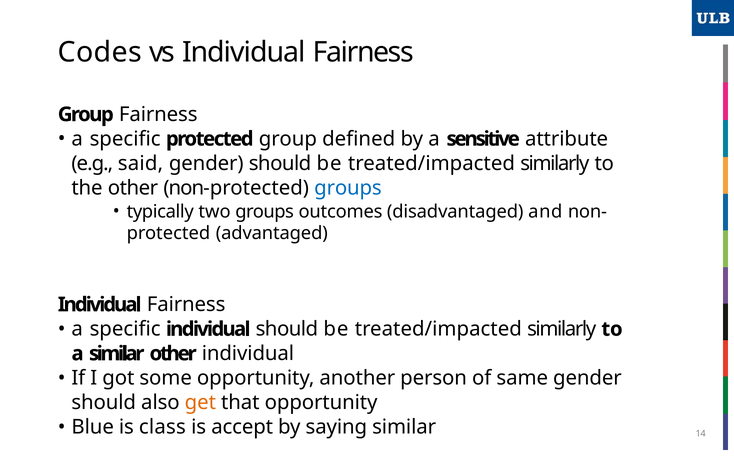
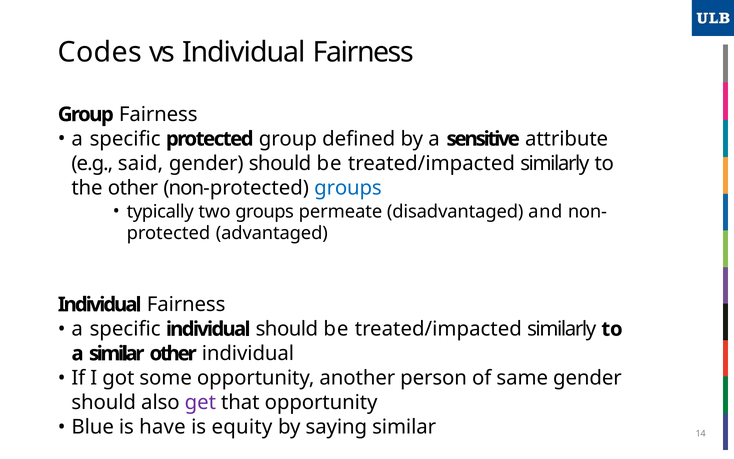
outcomes: outcomes -> permeate (340, 211)
get colour: orange -> purple (200, 402)
class: class -> have (162, 427)
accept: accept -> equity (242, 427)
